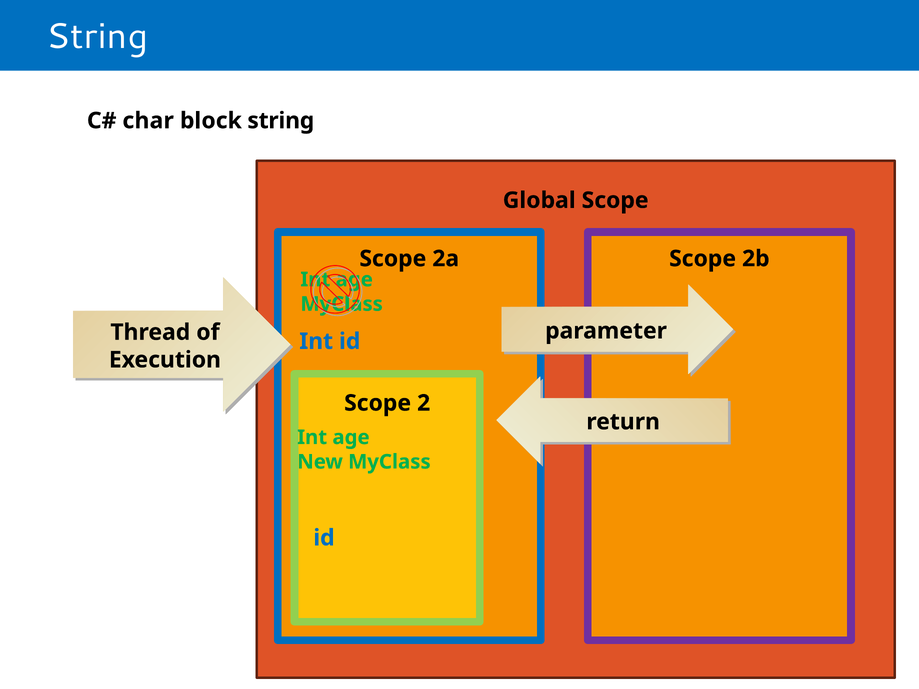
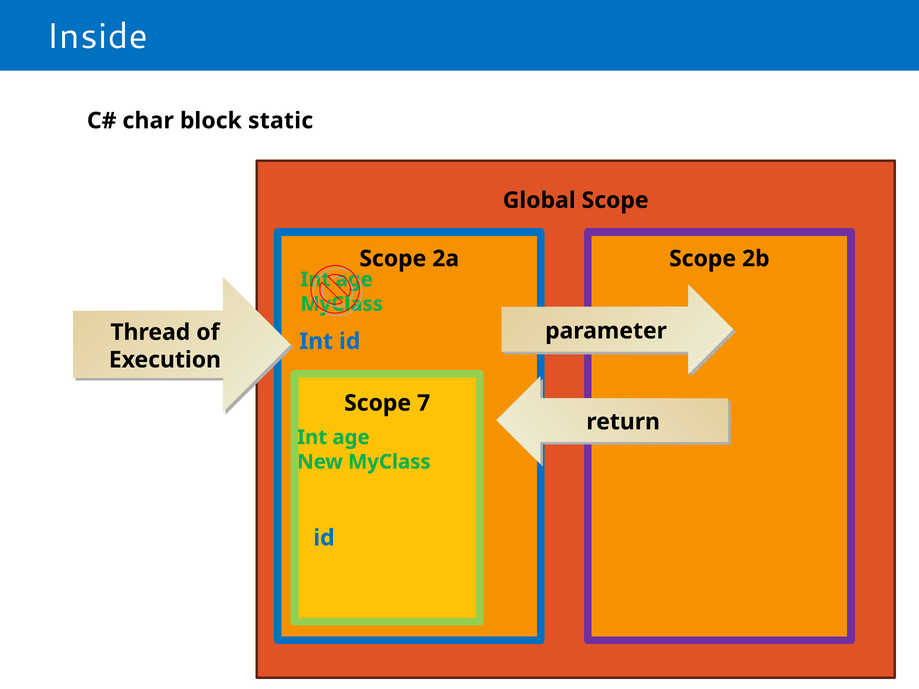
String: String -> Inside (97, 36)
block string: string -> static (281, 121)
2: 2 -> 7 (424, 403)
